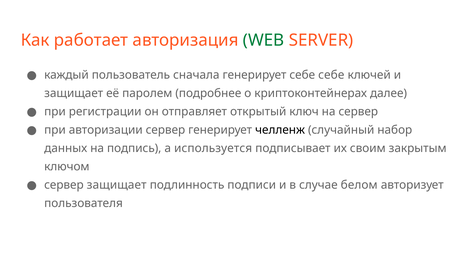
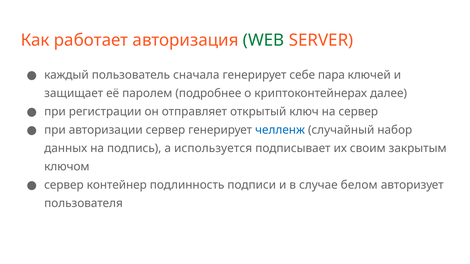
себе себе: себе -> пара (331, 75)
челленж colour: black -> blue (280, 130)
сервер защищает: защищает -> контейнер (117, 185)
